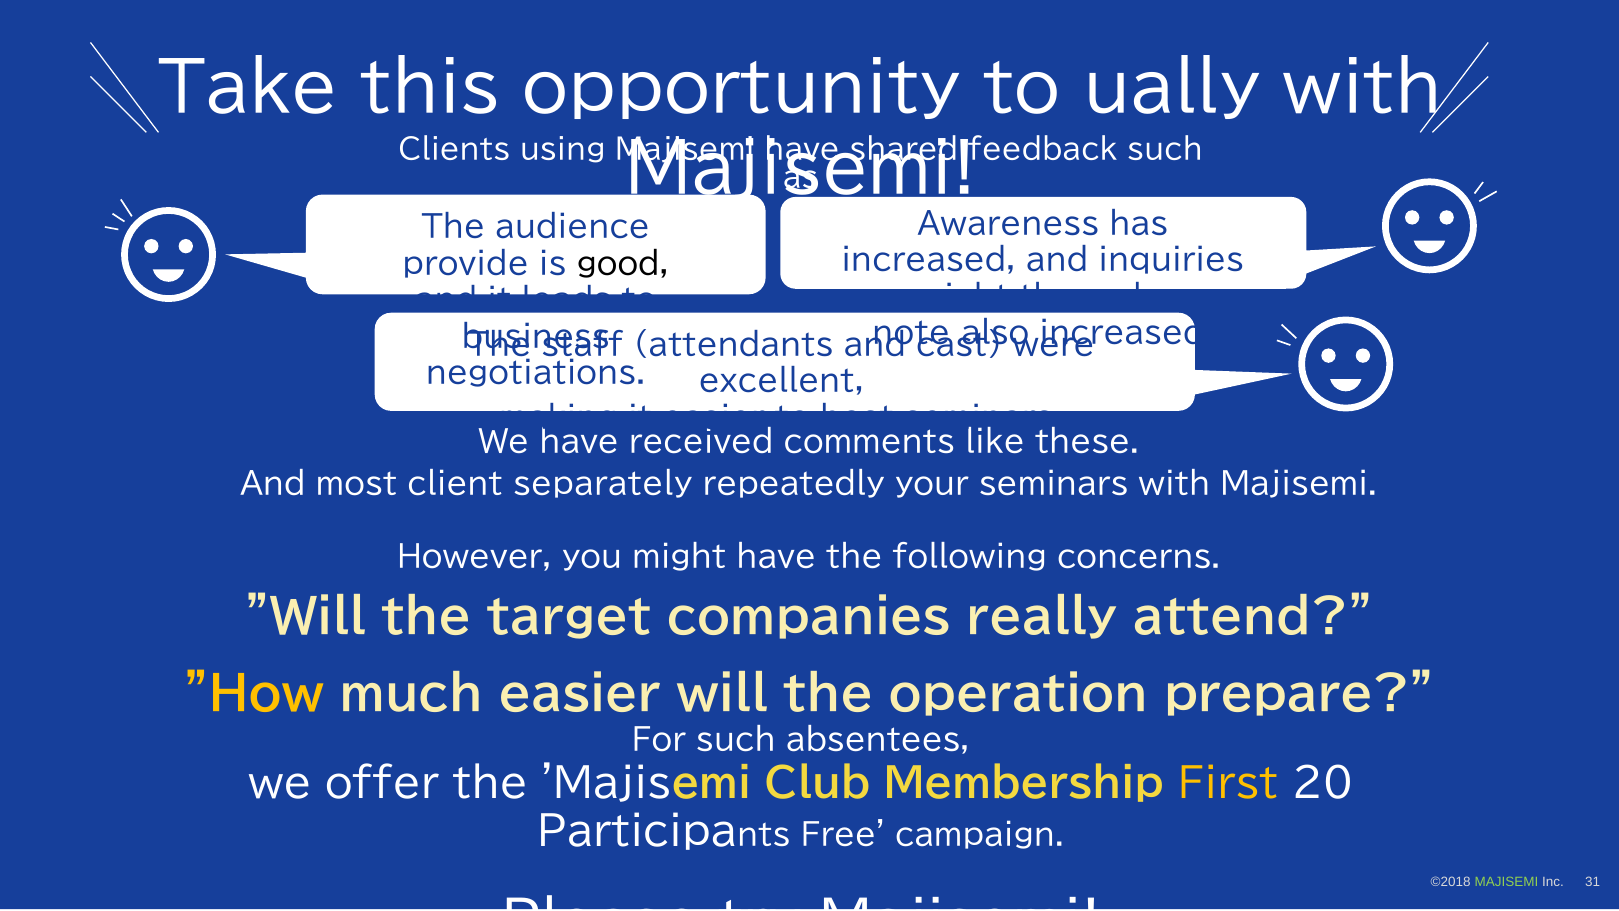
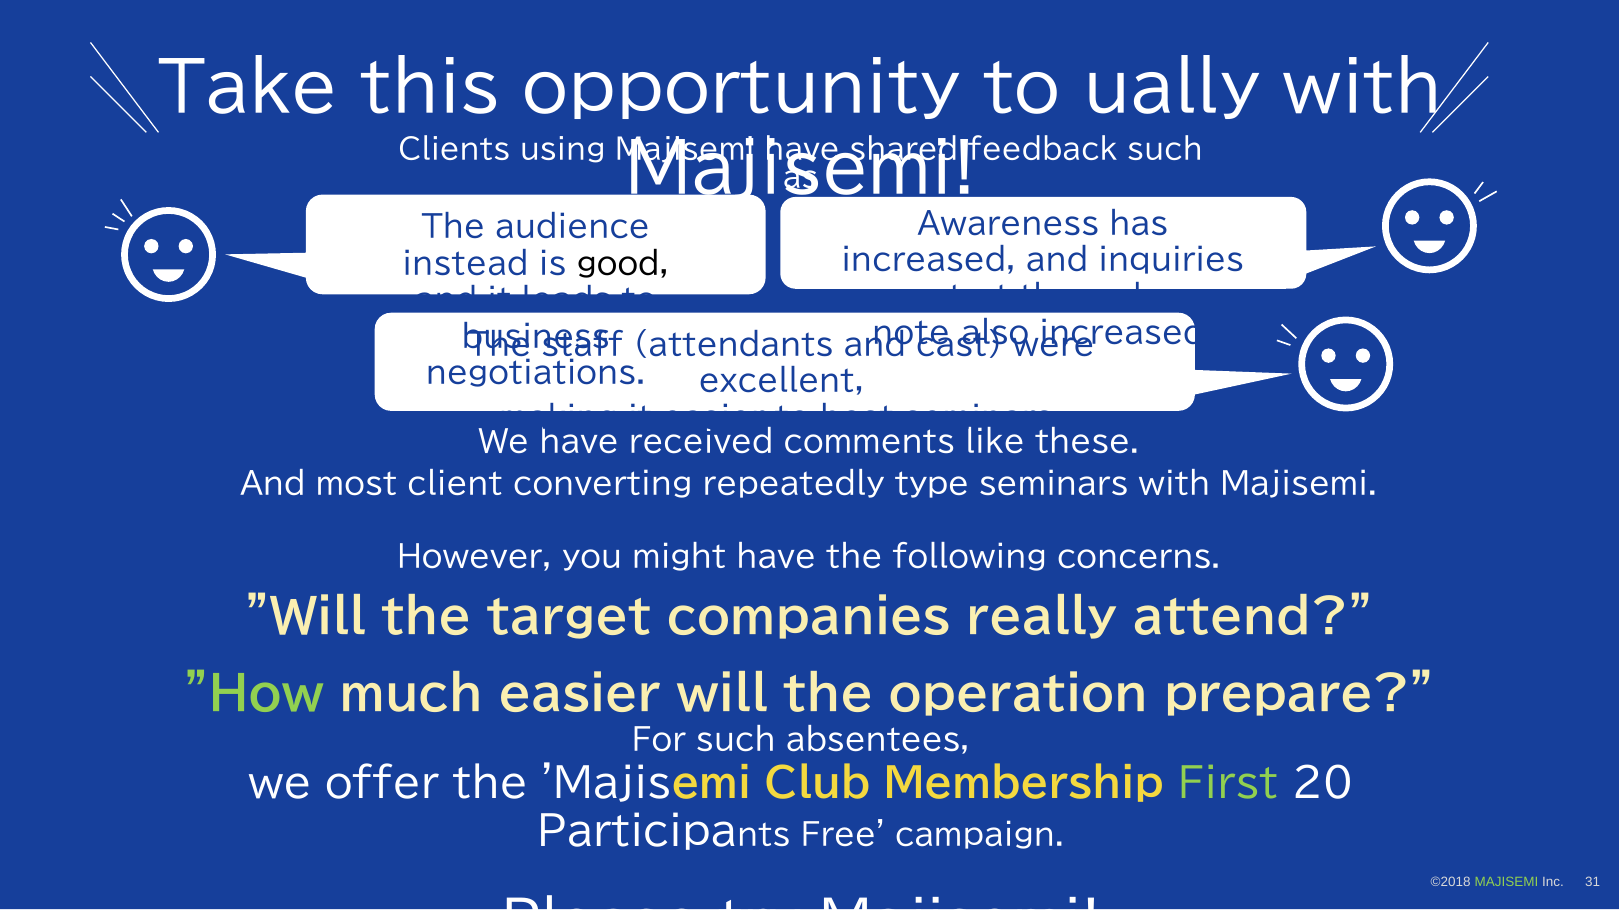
provide: provide -> instead (466, 264)
right: right -> start (970, 297)
separately: separately -> converting (603, 485)
your: your -> type (932, 485)
How colour: yellow -> light green (254, 695)
First colour: yellow -> light green (1228, 784)
